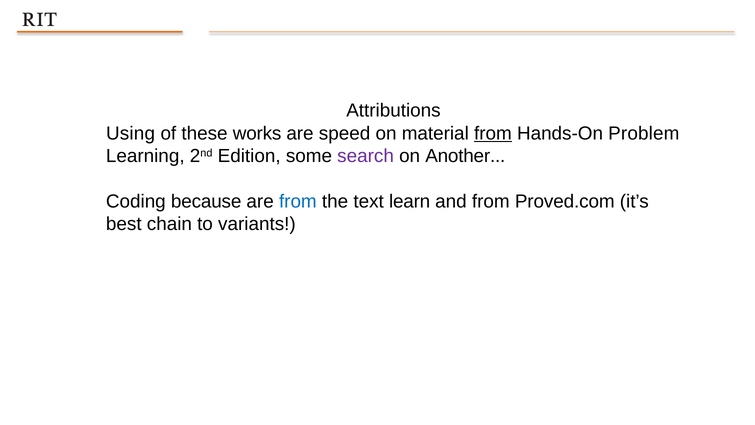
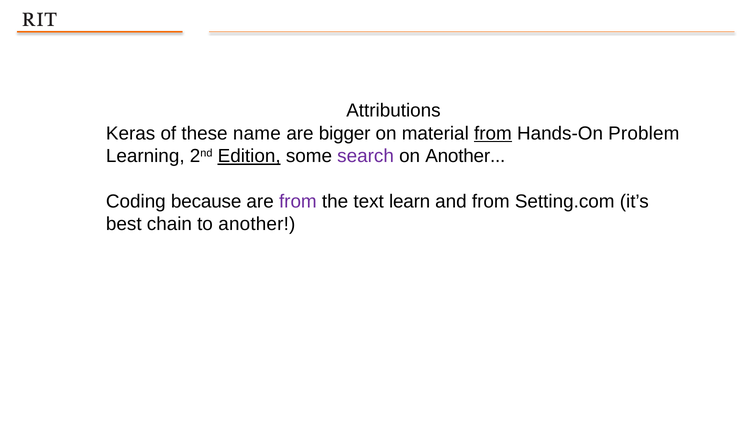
Using: Using -> Keras (131, 133)
works: works -> name (257, 133)
speed: speed -> bigger (345, 133)
Edition underline: none -> present (249, 156)
from colour: blue -> purple (298, 201)
Proved.com: Proved.com -> Setting.com (565, 201)
to variants: variants -> another (257, 224)
